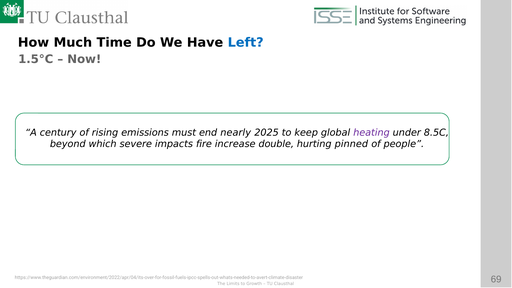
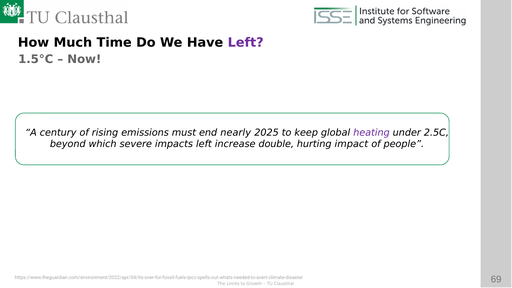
Left colour: blue -> purple (246, 43)
8.5C: 8.5C -> 2.5C (436, 133)
impacts fire: fire -> left (204, 144)
pinned: pinned -> impact (351, 144)
